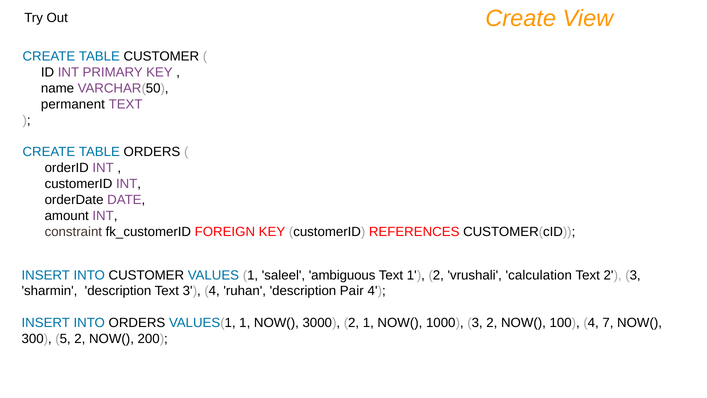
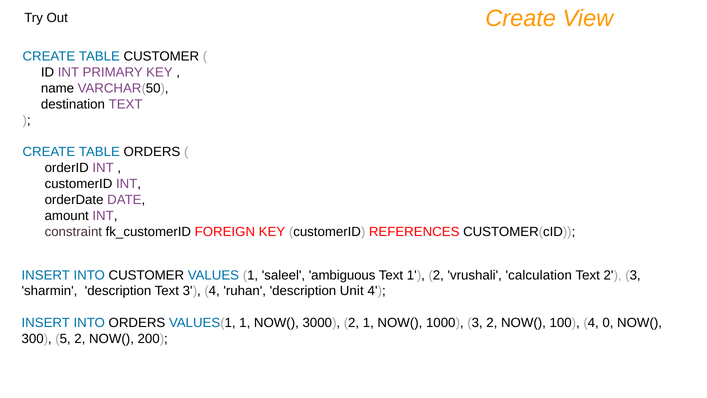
permanent: permanent -> destination (73, 104)
Pair: Pair -> Unit (352, 291)
7: 7 -> 0 (608, 323)
